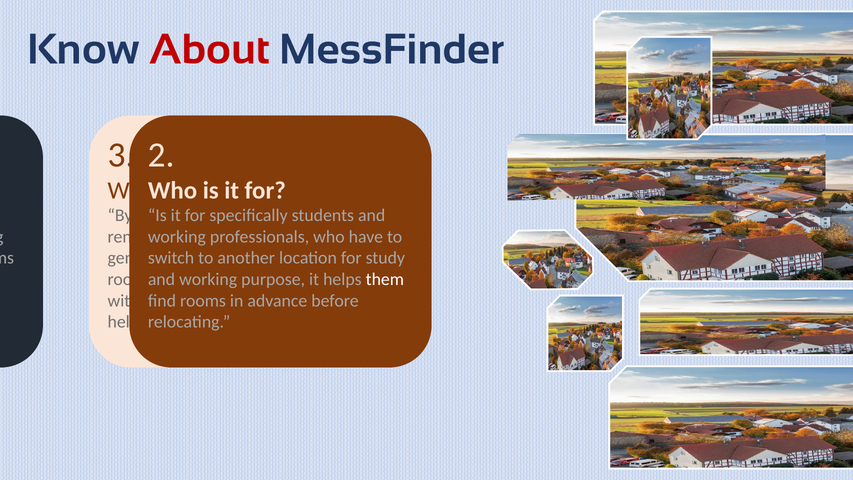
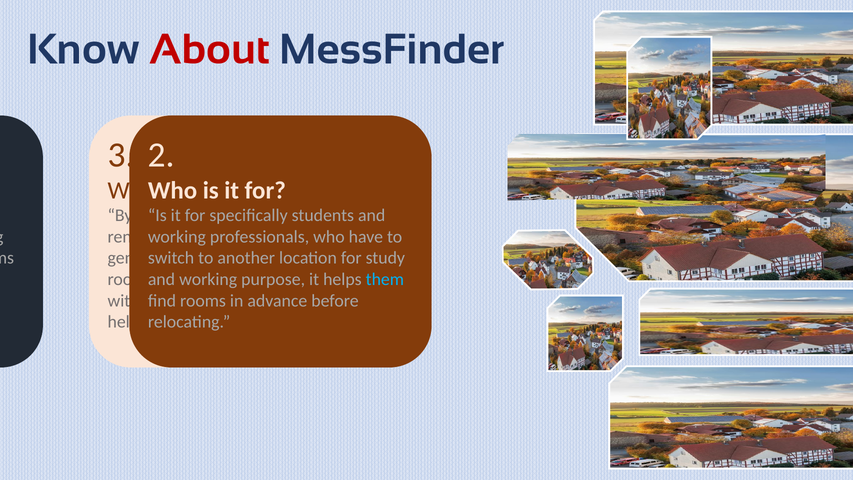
them colour: white -> light blue (385, 279)
